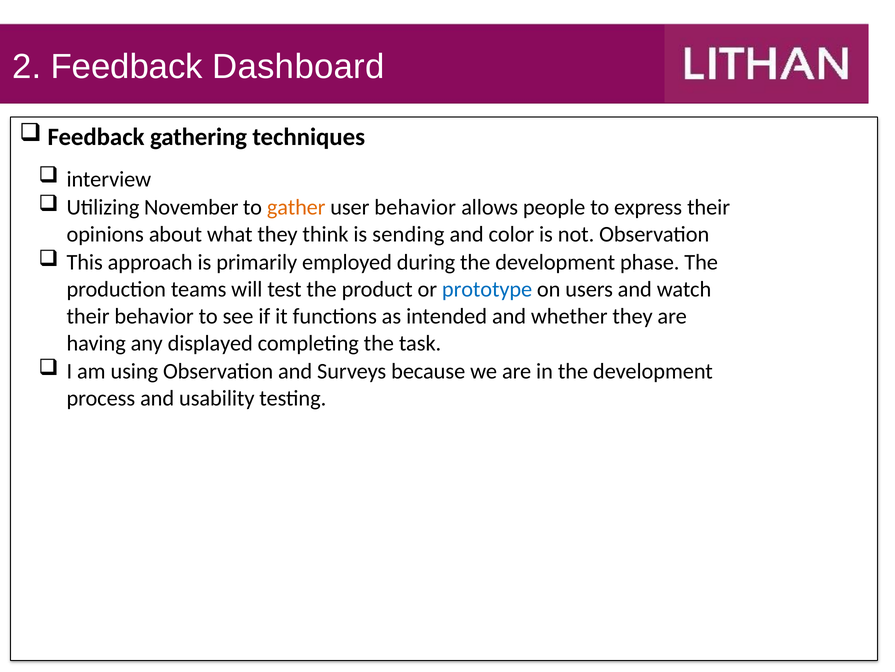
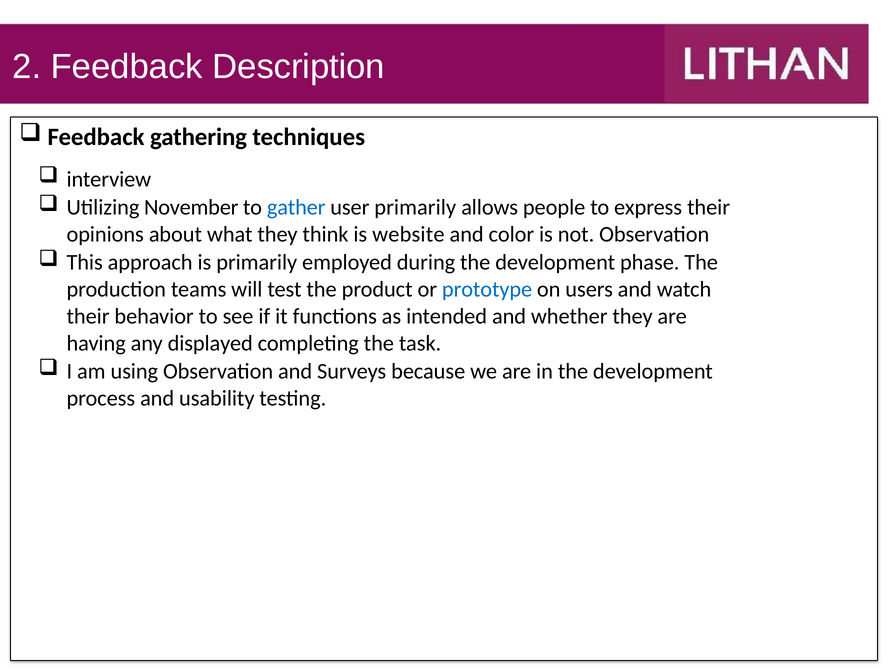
Dashboard: Dashboard -> Description (299, 67)
gather colour: orange -> blue (296, 207)
user behavior: behavior -> primarily (415, 207)
sending: sending -> website (408, 234)
